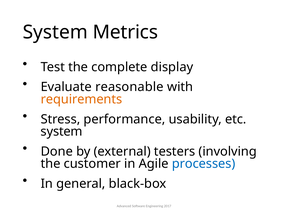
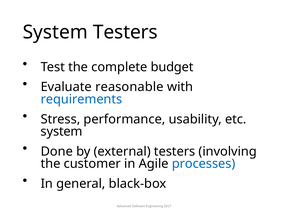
System Metrics: Metrics -> Testers (125, 32)
display: display -> budget (172, 67)
requirements colour: orange -> blue (81, 99)
